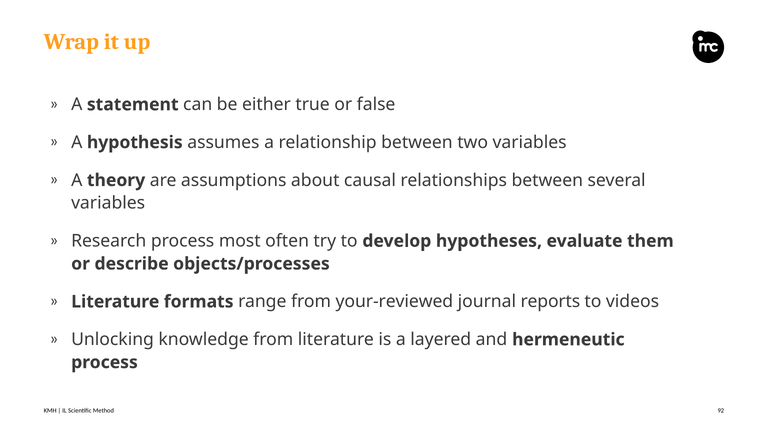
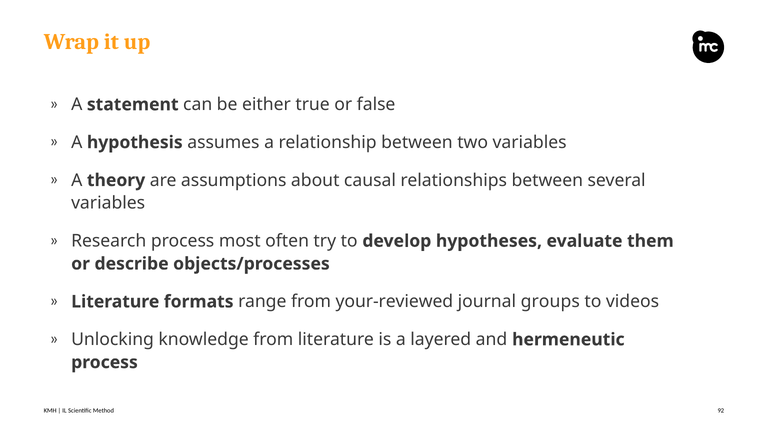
reports: reports -> groups (550, 302)
